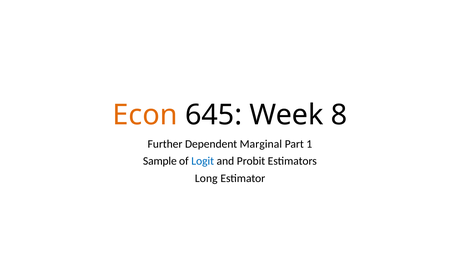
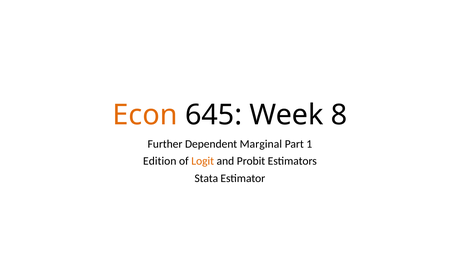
Sample: Sample -> Edition (160, 161)
Logit colour: blue -> orange (203, 161)
Long: Long -> Stata (206, 178)
